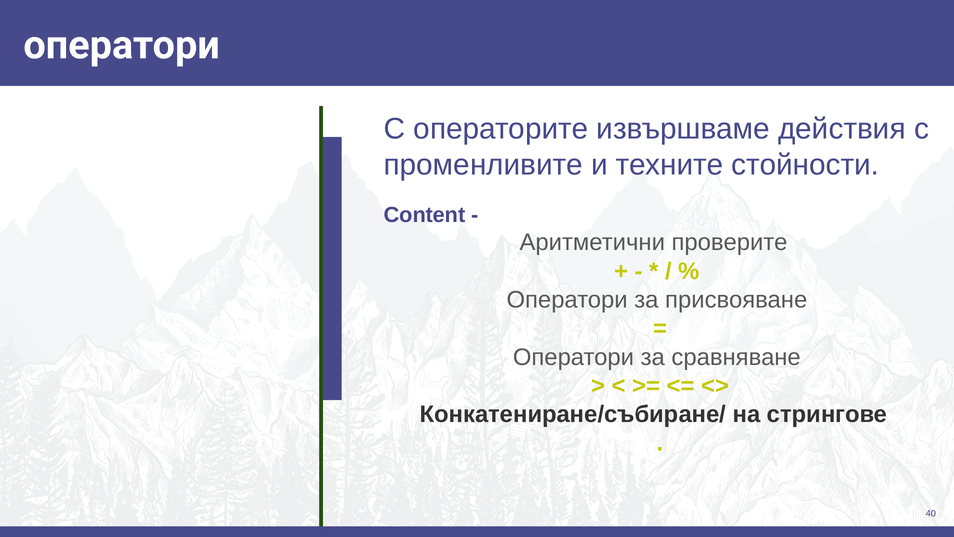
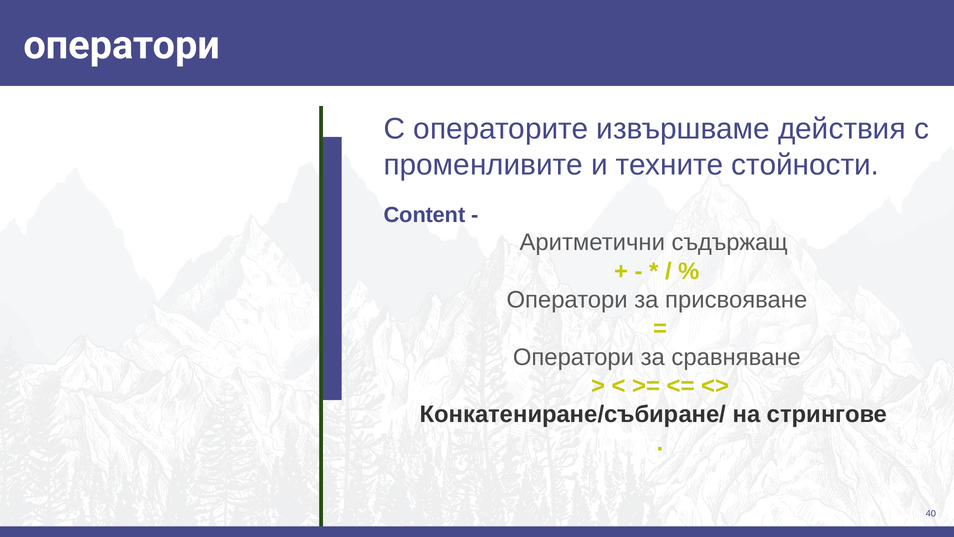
проверите: проверите -> съдържащ (730, 242)
